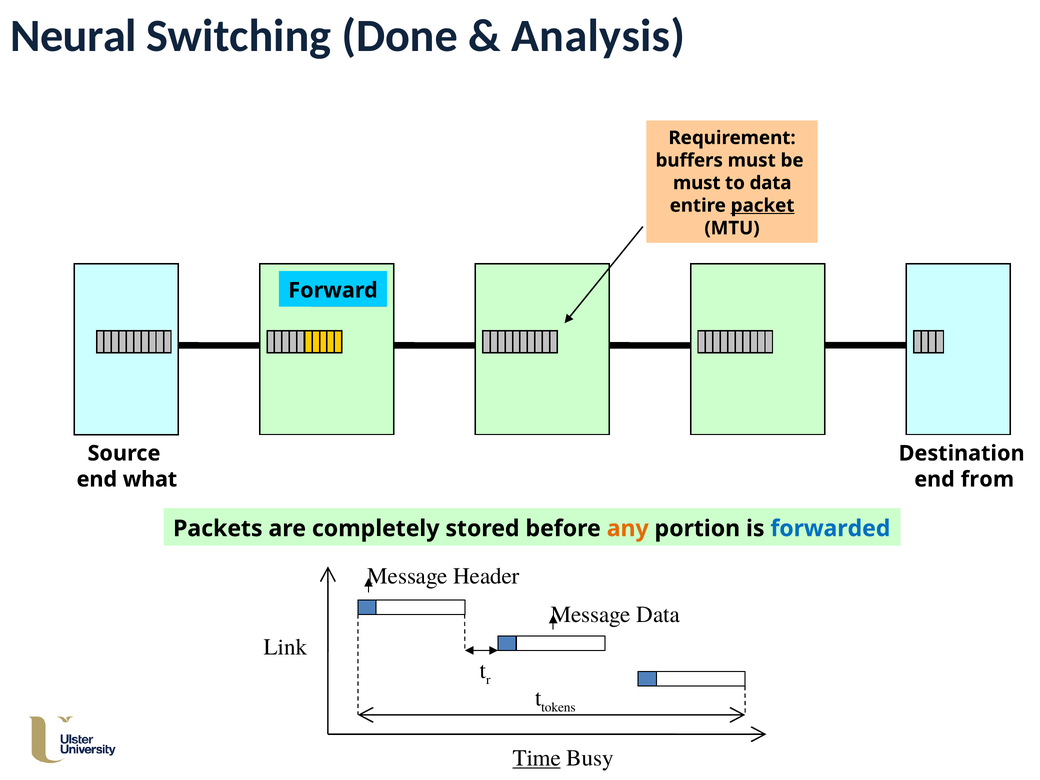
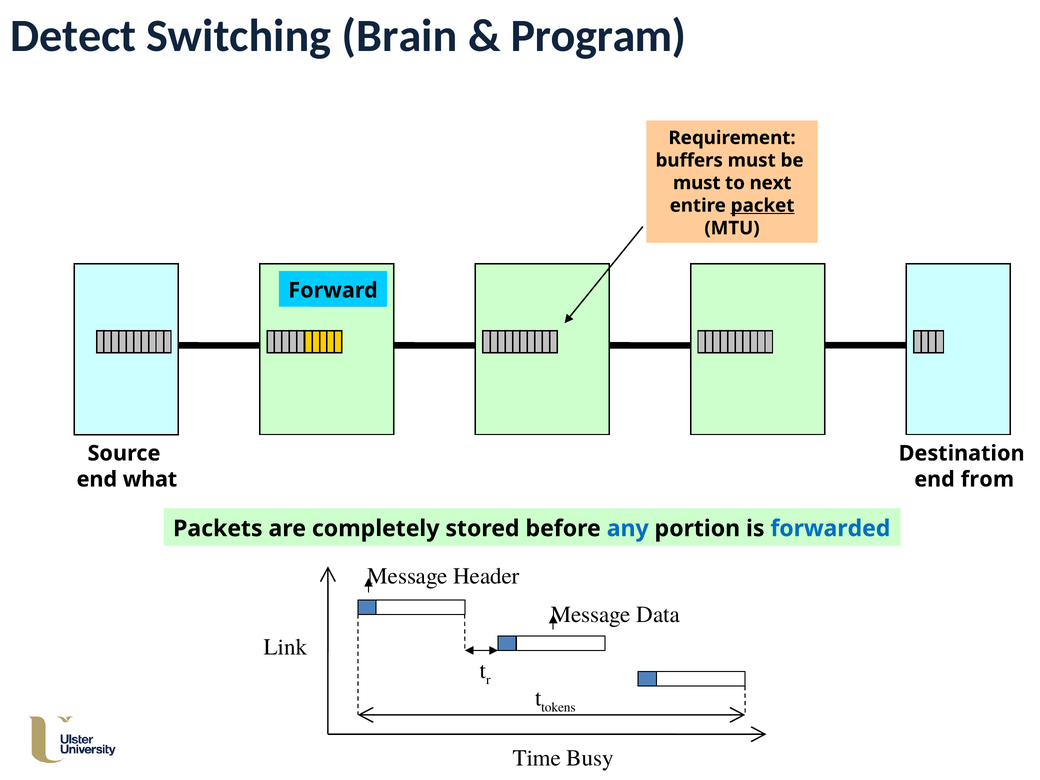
Neural: Neural -> Detect (73, 36)
Done: Done -> Brain (400, 36)
Analysis: Analysis -> Program (598, 36)
to data: data -> next (770, 183)
any colour: orange -> blue (628, 529)
Time underline: present -> none (537, 758)
